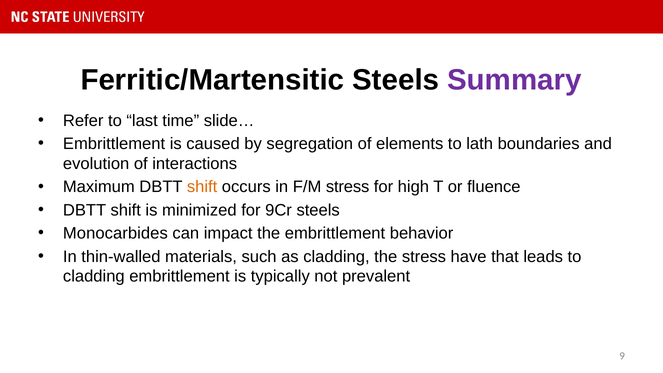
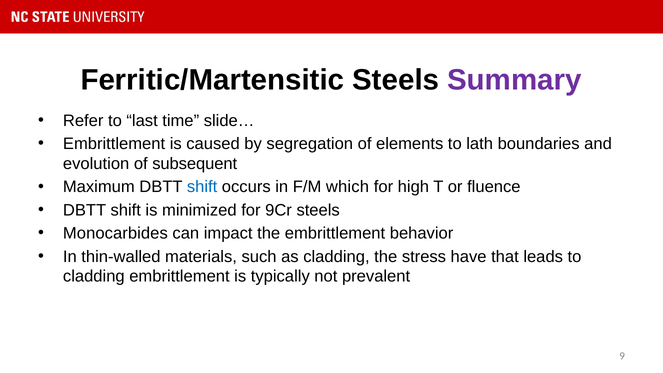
interactions: interactions -> subsequent (195, 164)
shift colour: orange -> blue (202, 187)
F/M stress: stress -> which (347, 187)
